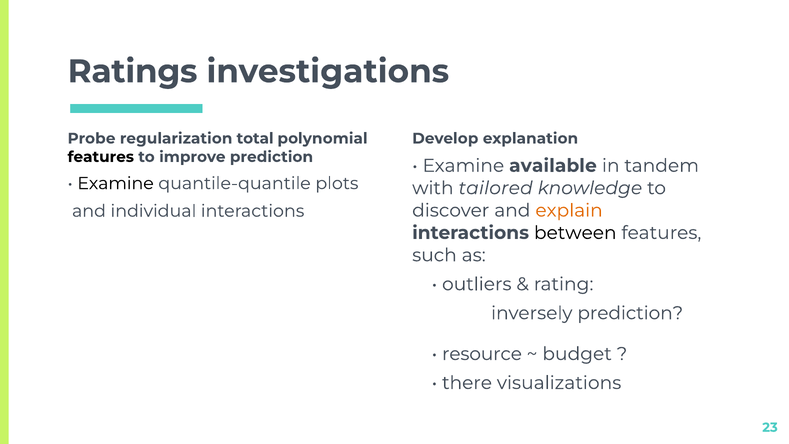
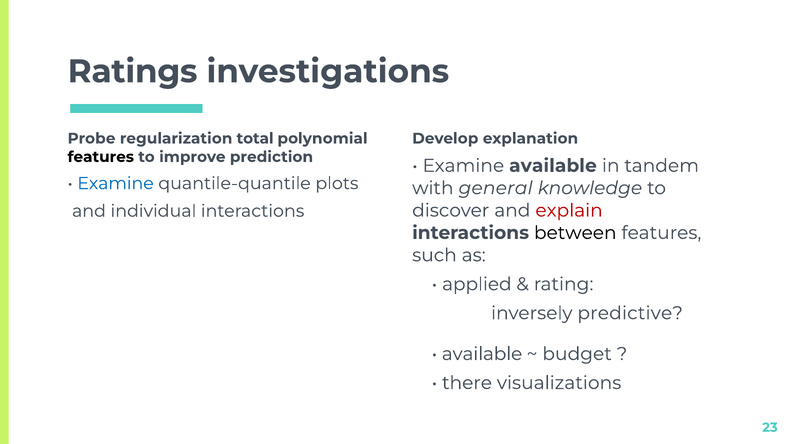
Examine colour: black -> blue (116, 183)
tailored: tailored -> general (496, 188)
explain colour: orange -> red (569, 210)
outliers: outliers -> applied (477, 284)
inversely prediction: prediction -> predictive (630, 313)
resource: resource -> available (482, 354)
